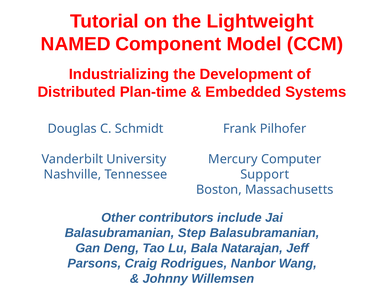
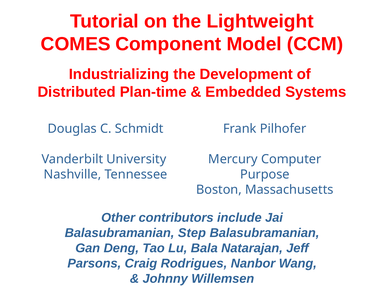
NAMED: NAMED -> COMES (76, 44)
Support: Support -> Purpose (265, 175)
